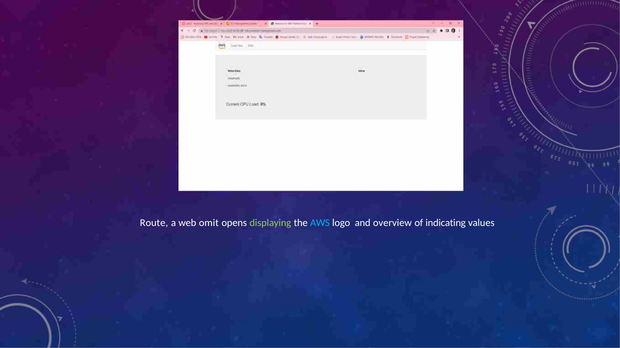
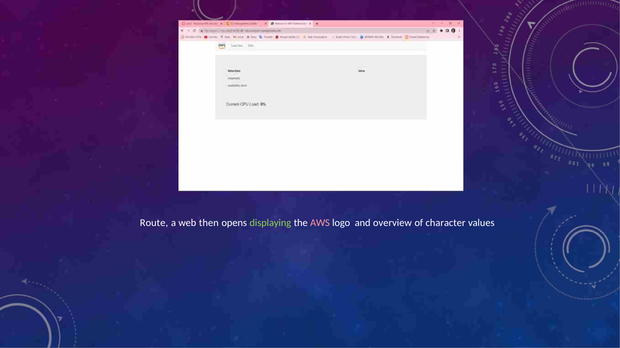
omit: omit -> then (209, 224)
AWS colour: light blue -> pink (320, 224)
indicating: indicating -> character (446, 224)
